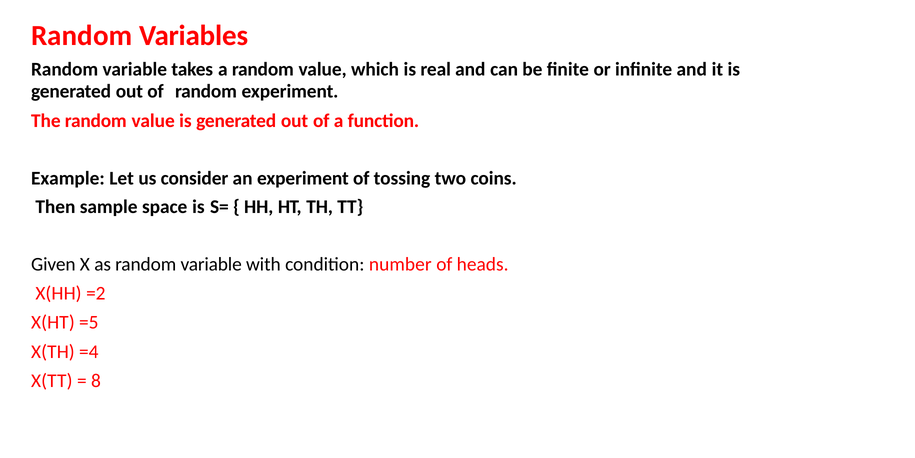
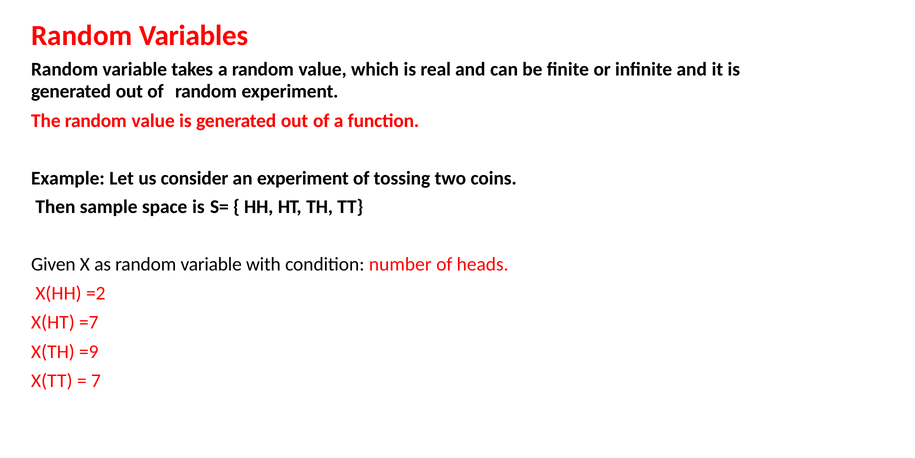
=5: =5 -> =7 (89, 322)
=4: =4 -> =9 (89, 351)
8: 8 -> 7 (96, 380)
